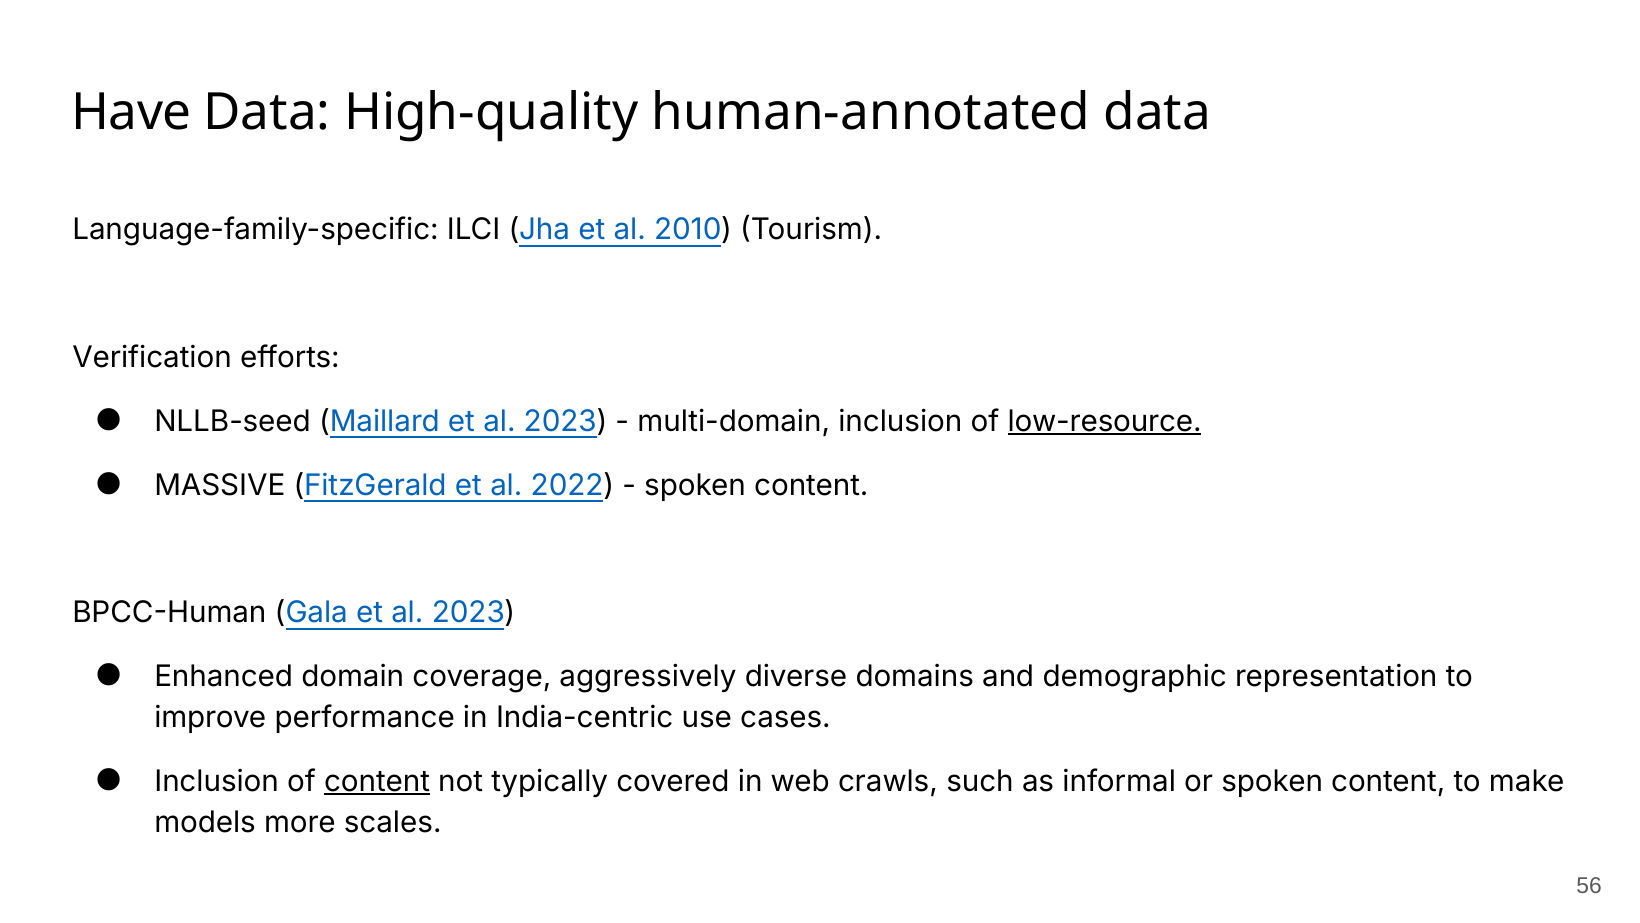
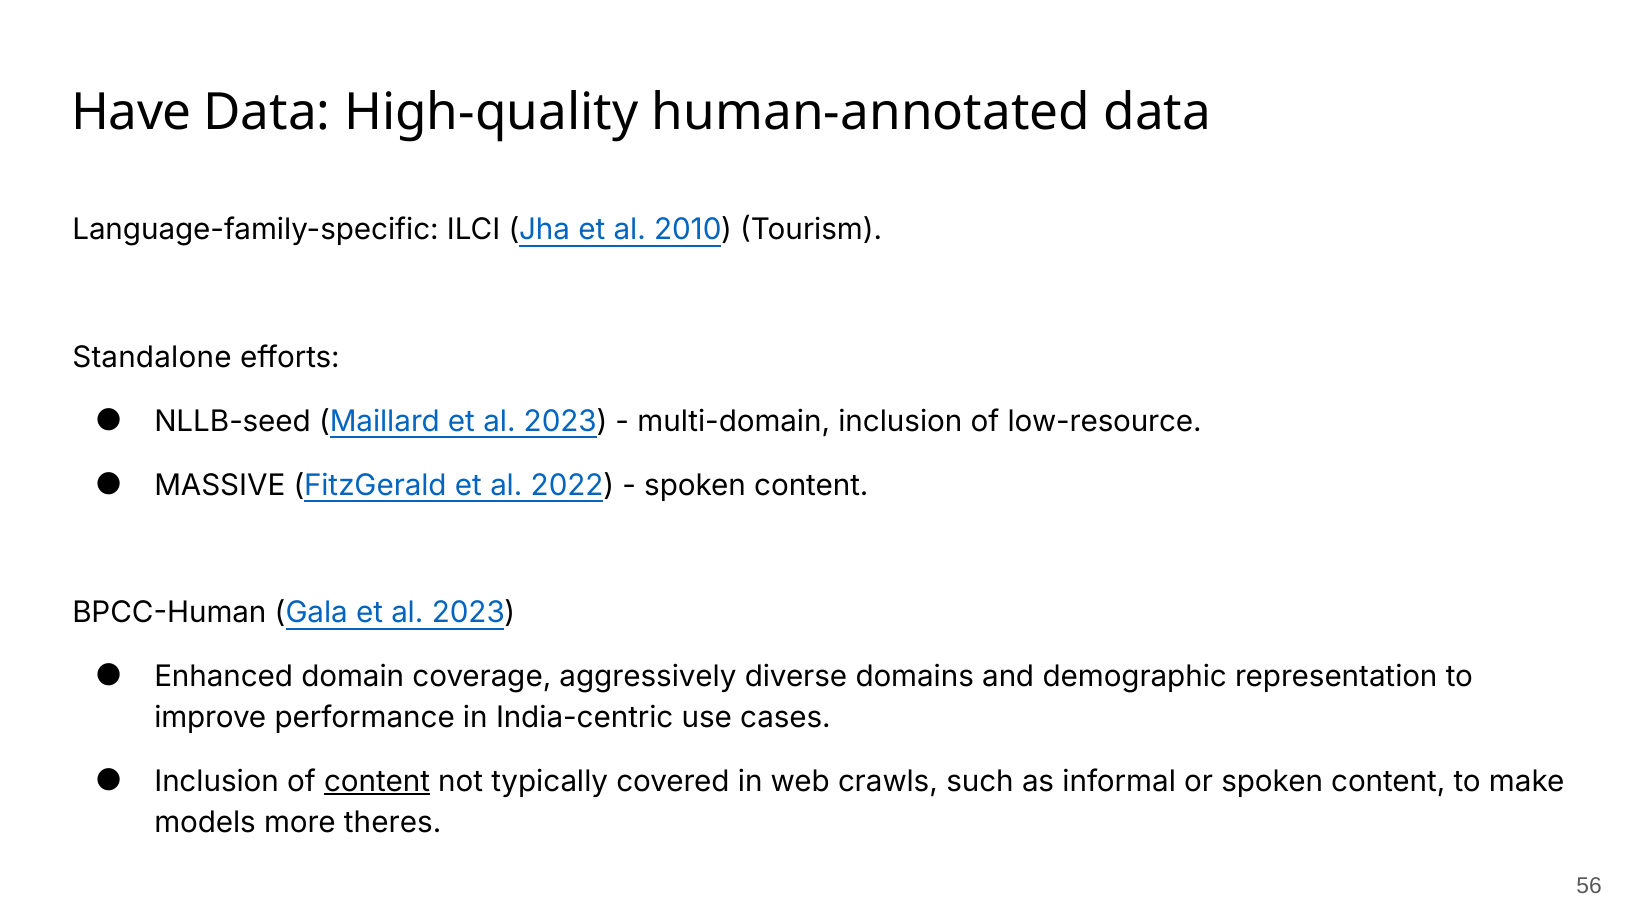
Verification: Verification -> Standalone (152, 357)
low-resource underline: present -> none (1105, 421)
scales: scales -> theres (393, 822)
